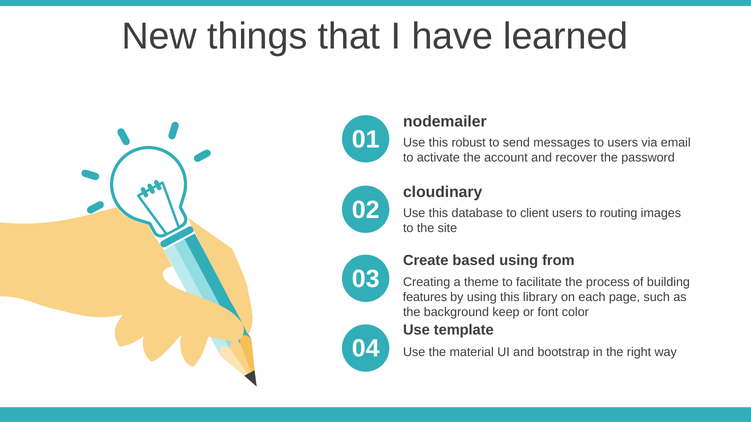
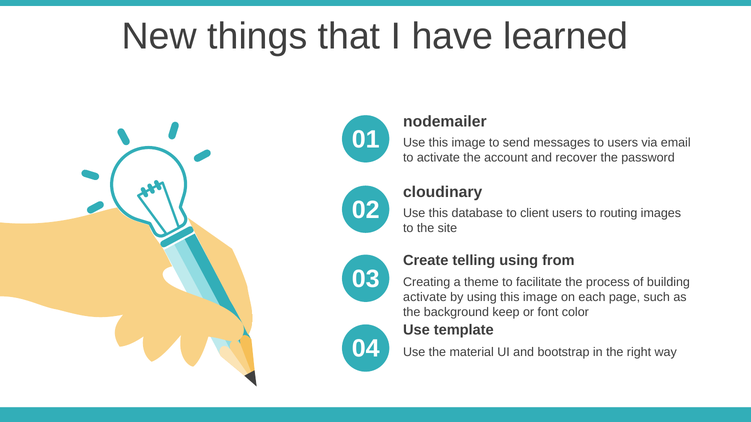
Use this robust: robust -> image (469, 143)
based: based -> telling (474, 261)
features: features -> activate (425, 297)
using this library: library -> image (540, 297)
